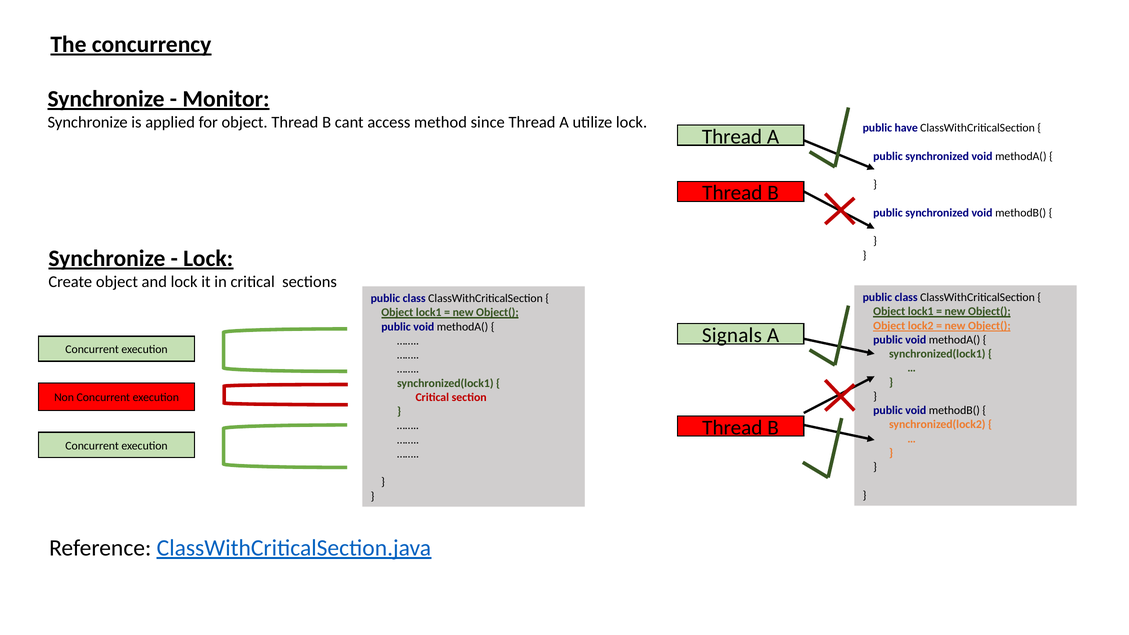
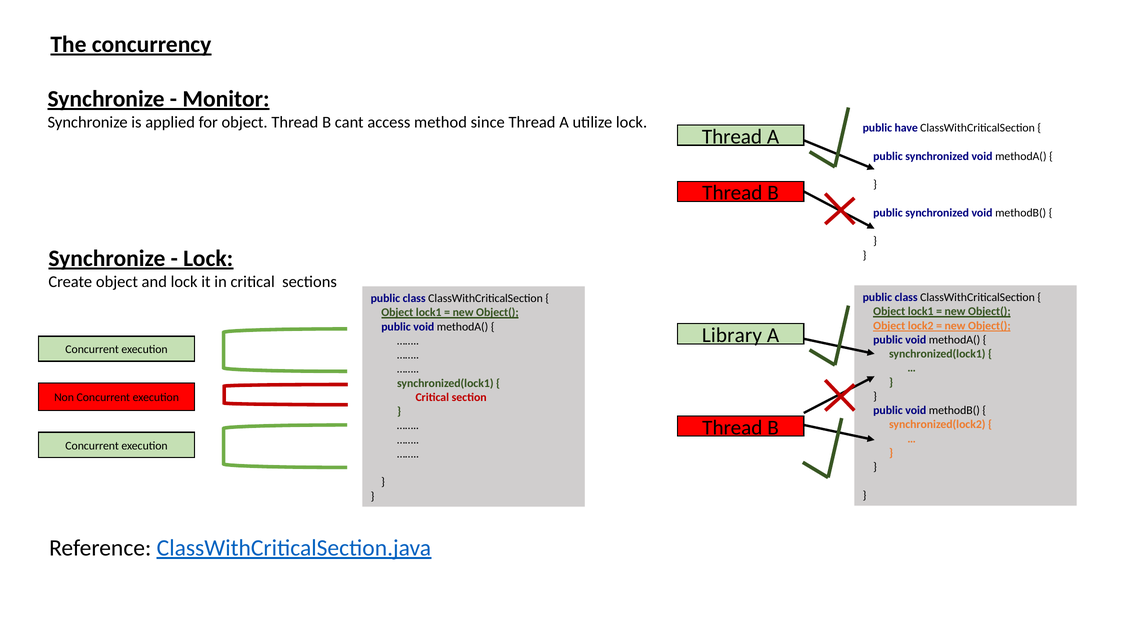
Signals: Signals -> Library (732, 335)
